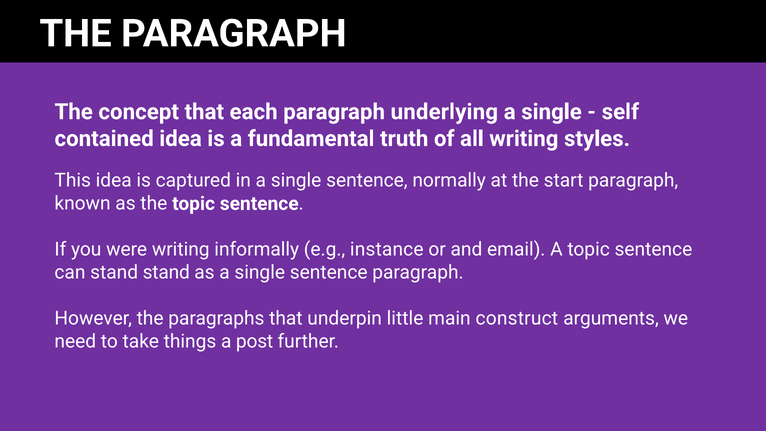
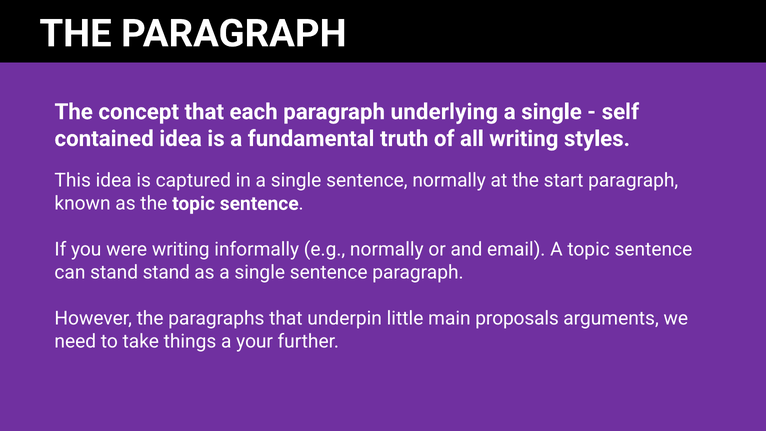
e.g instance: instance -> normally (387, 249)
construct: construct -> proposals (517, 318)
post: post -> your (255, 341)
